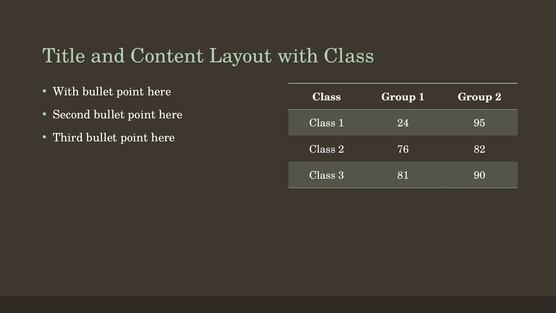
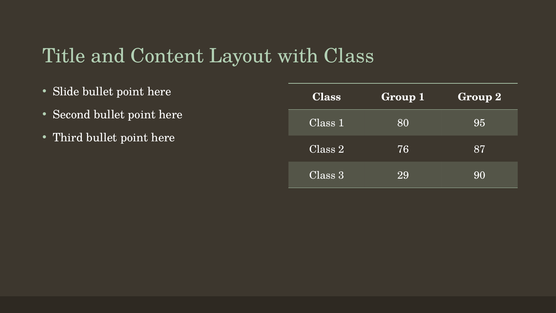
With: With -> Slide (66, 92)
24: 24 -> 80 (403, 123)
82: 82 -> 87 (480, 149)
81: 81 -> 29 (403, 175)
